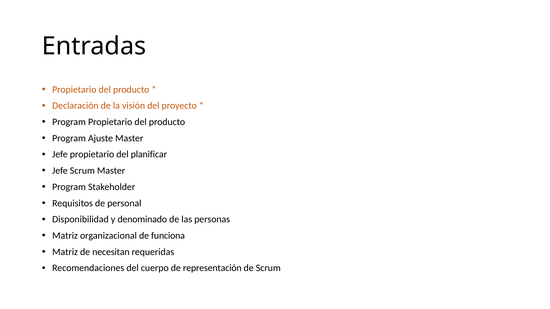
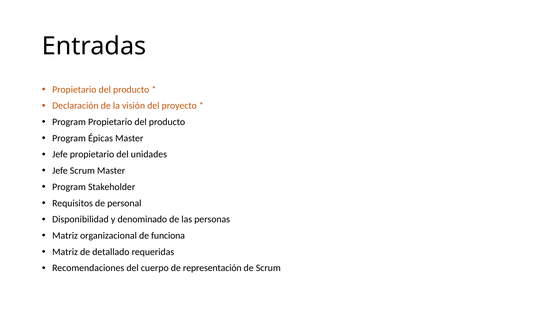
Ajuste: Ajuste -> Épicas (101, 138)
planificar: planificar -> unidades (149, 155)
necesitan: necesitan -> detallado (111, 252)
